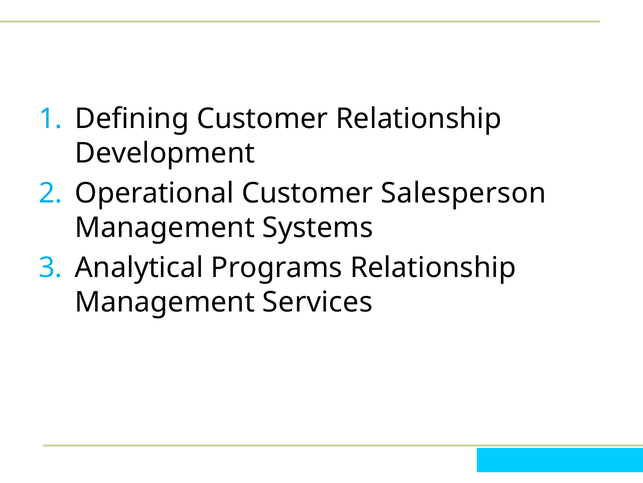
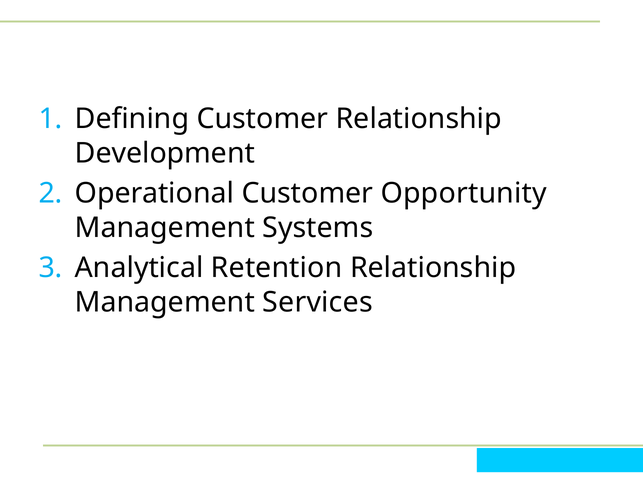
Salesperson: Salesperson -> Opportunity (464, 193)
Programs: Programs -> Retention (277, 267)
